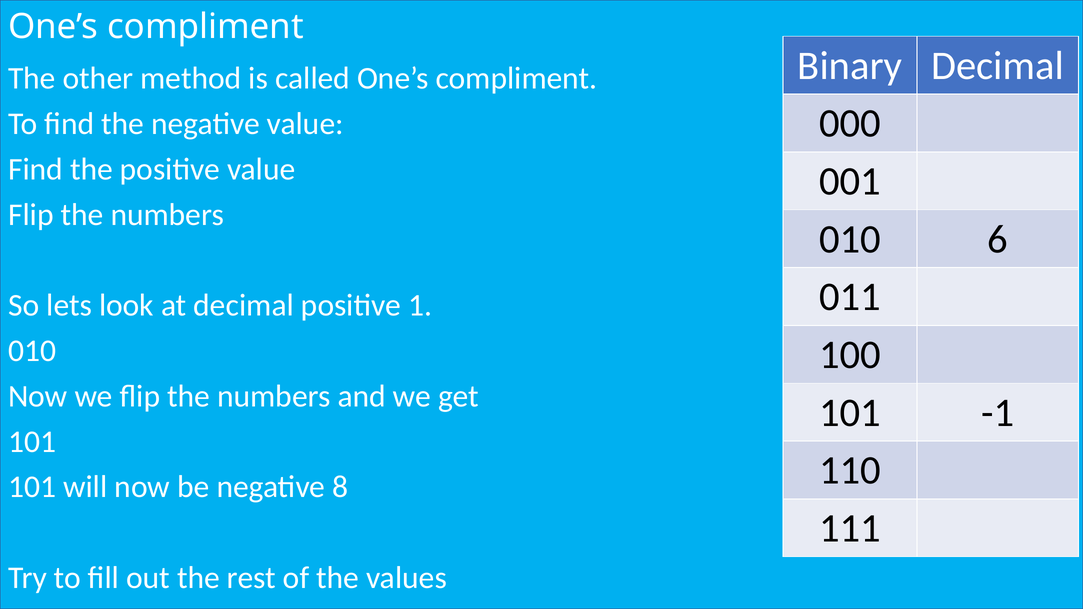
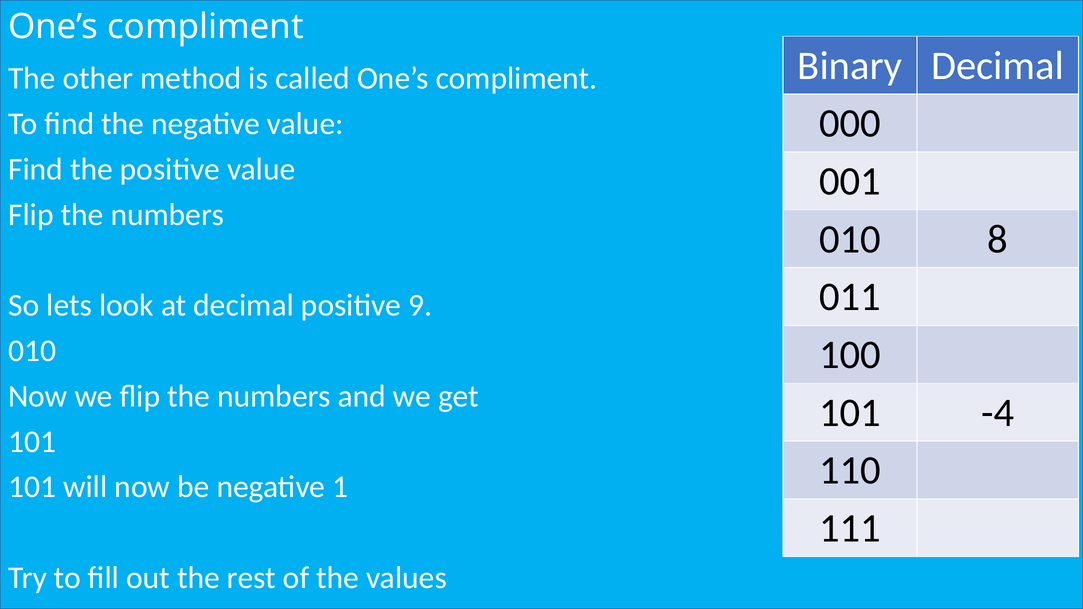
6: 6 -> 8 (998, 239)
1: 1 -> 9 (420, 306)
-1: -1 -> -4 (998, 413)
8: 8 -> 1 (340, 487)
